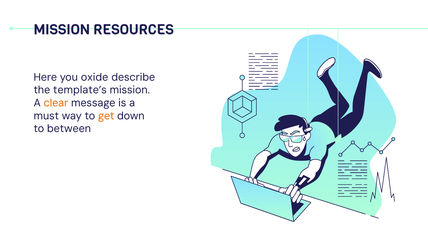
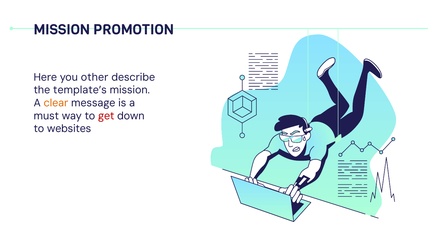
RESOURCES: RESOURCES -> PROMOTION (133, 30)
oxide: oxide -> other (95, 77)
get colour: orange -> red (106, 116)
between: between -> websites (69, 129)
